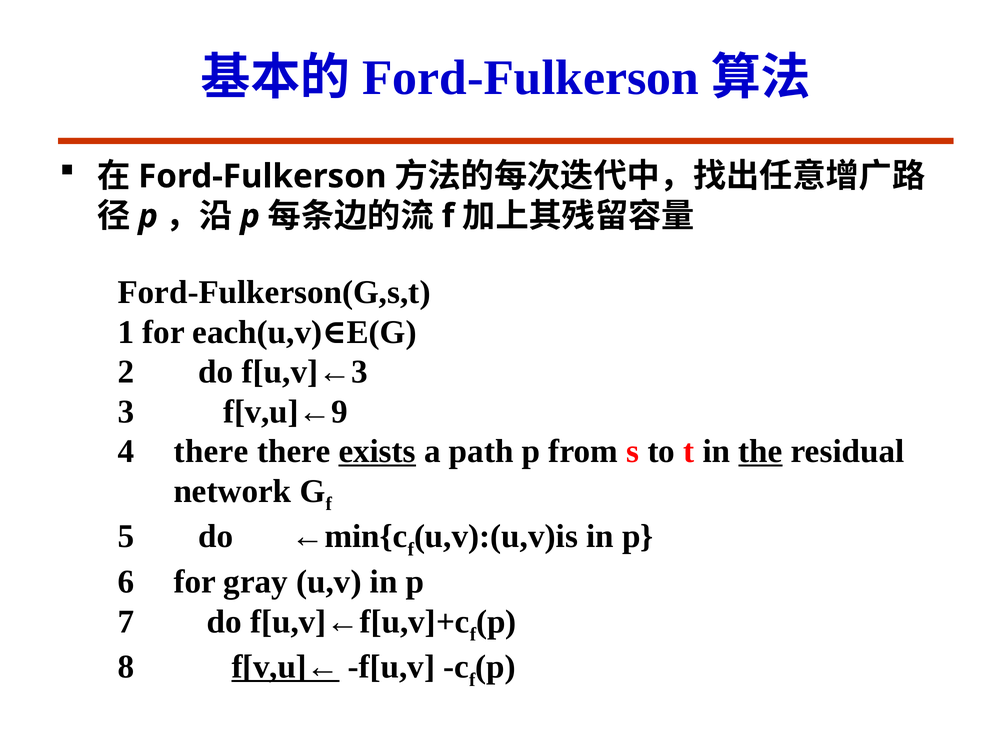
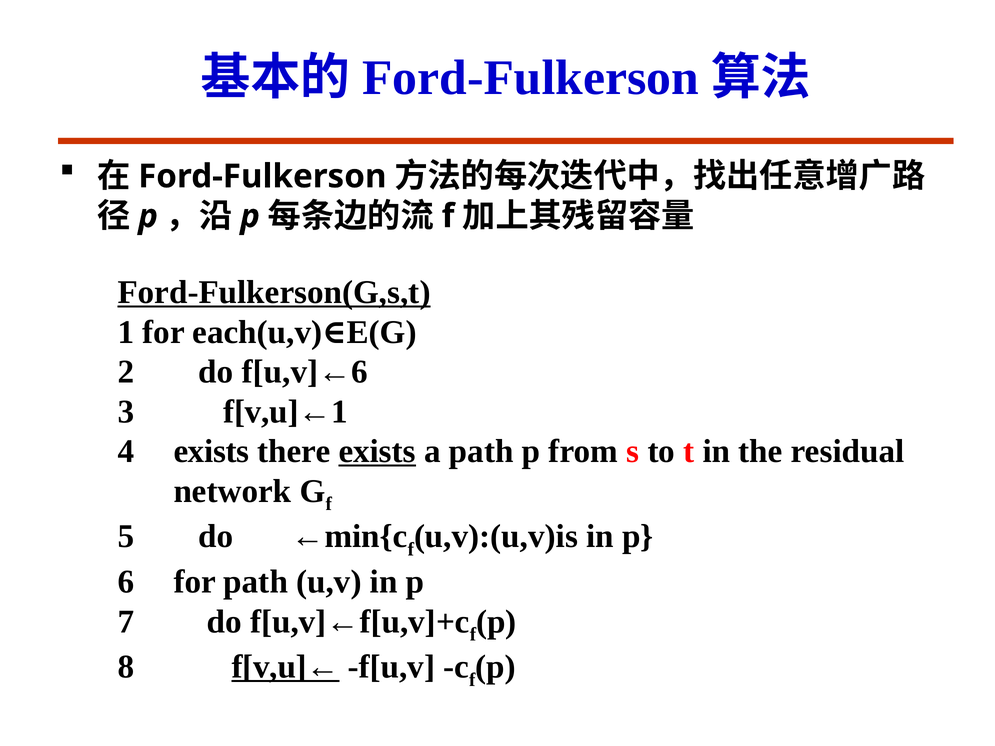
Ford-Fulkerson(G,s,t underline: none -> present (274, 292)
f[u,v]←3: f[u,v]←3 -> f[u,v]←6 (305, 372)
f[v,u]←9: f[v,u]←9 -> f[v,u]←1 (286, 412)
there: there -> exists (211, 452)
the underline: present -> none (760, 452)
for gray: gray -> path (256, 582)
